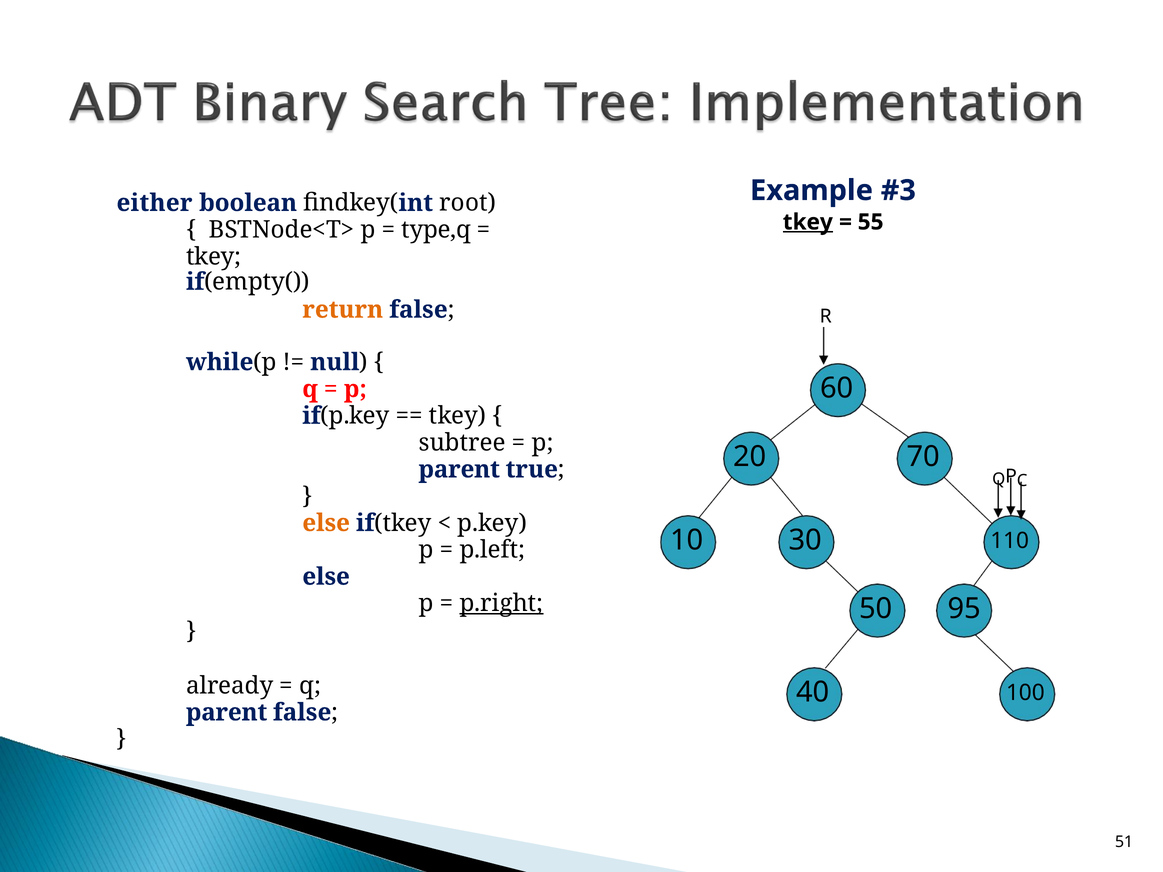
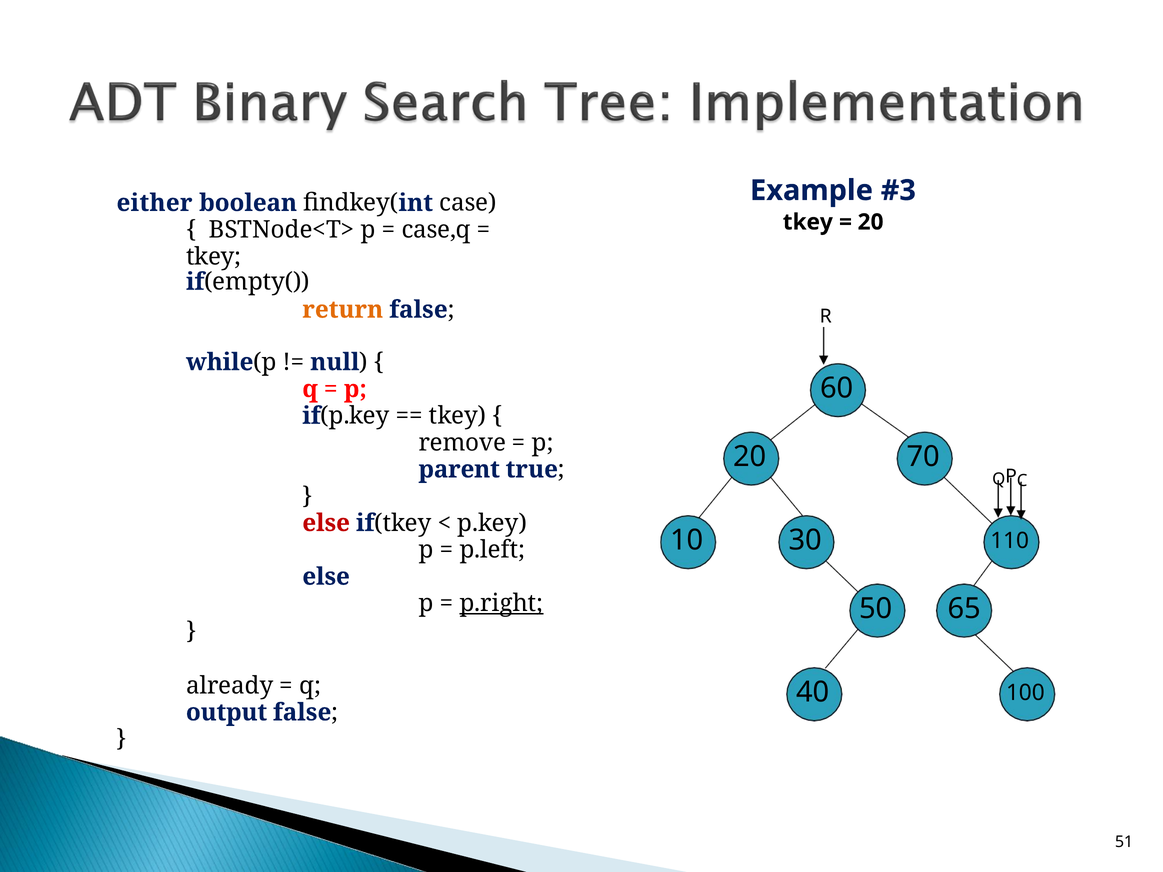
root: root -> case (468, 203)
tkey underline: present -> none (808, 222)
55: 55 -> 20 (871, 222)
type,q: type,q -> case,q (436, 230)
subtree: subtree -> remove (462, 443)
else colour: orange -> red (326, 523)
95: 95 -> 65 (964, 609)
parent: parent -> output (227, 713)
